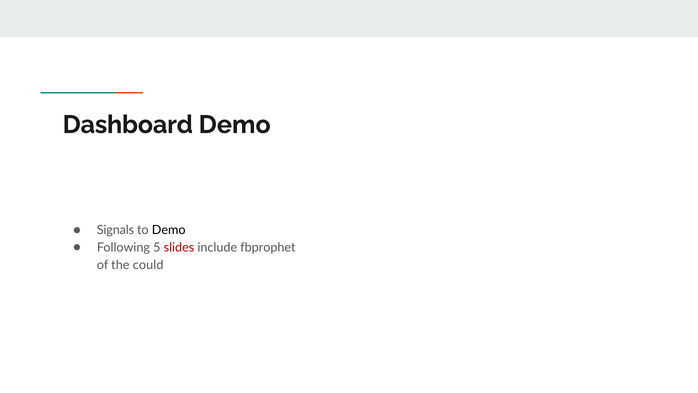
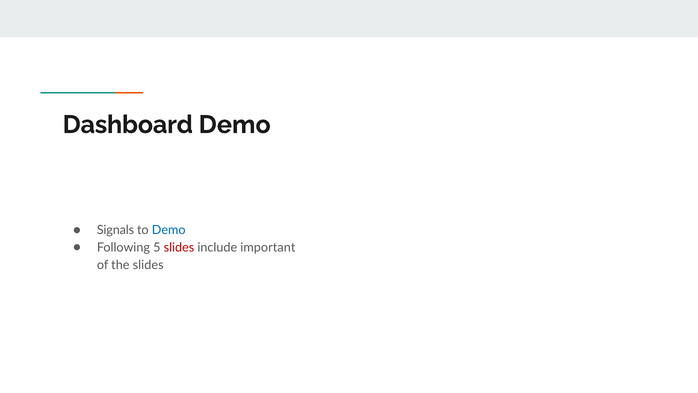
Demo colour: black -> blue (169, 230)
fbprophet: fbprophet -> important (268, 247)
the could: could -> slides (148, 265)
